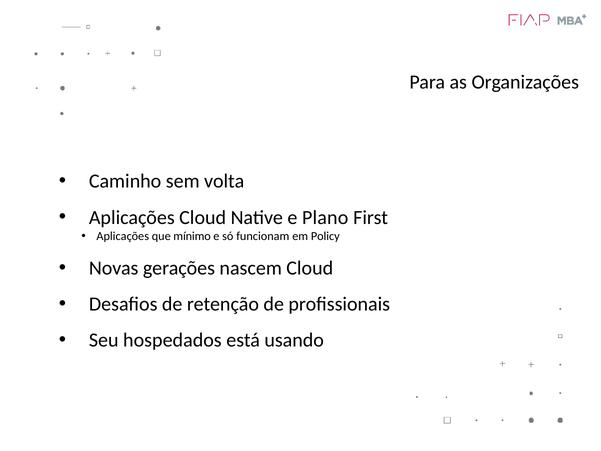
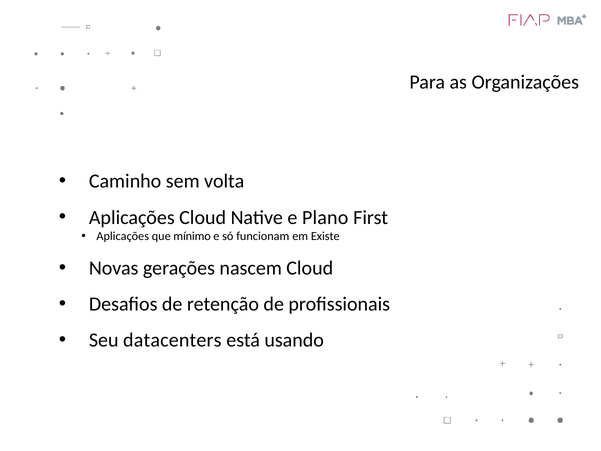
Policy: Policy -> Existe (325, 236)
hospedados: hospedados -> datacenters (172, 340)
